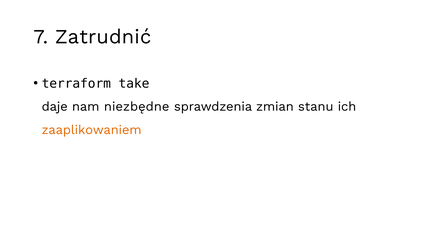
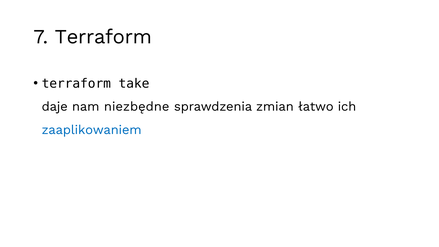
7 Zatrudnić: Zatrudnić -> Terraform (103, 37)
stanu: stanu -> łatwo (316, 107)
zaaplikowaniem colour: orange -> blue (92, 130)
